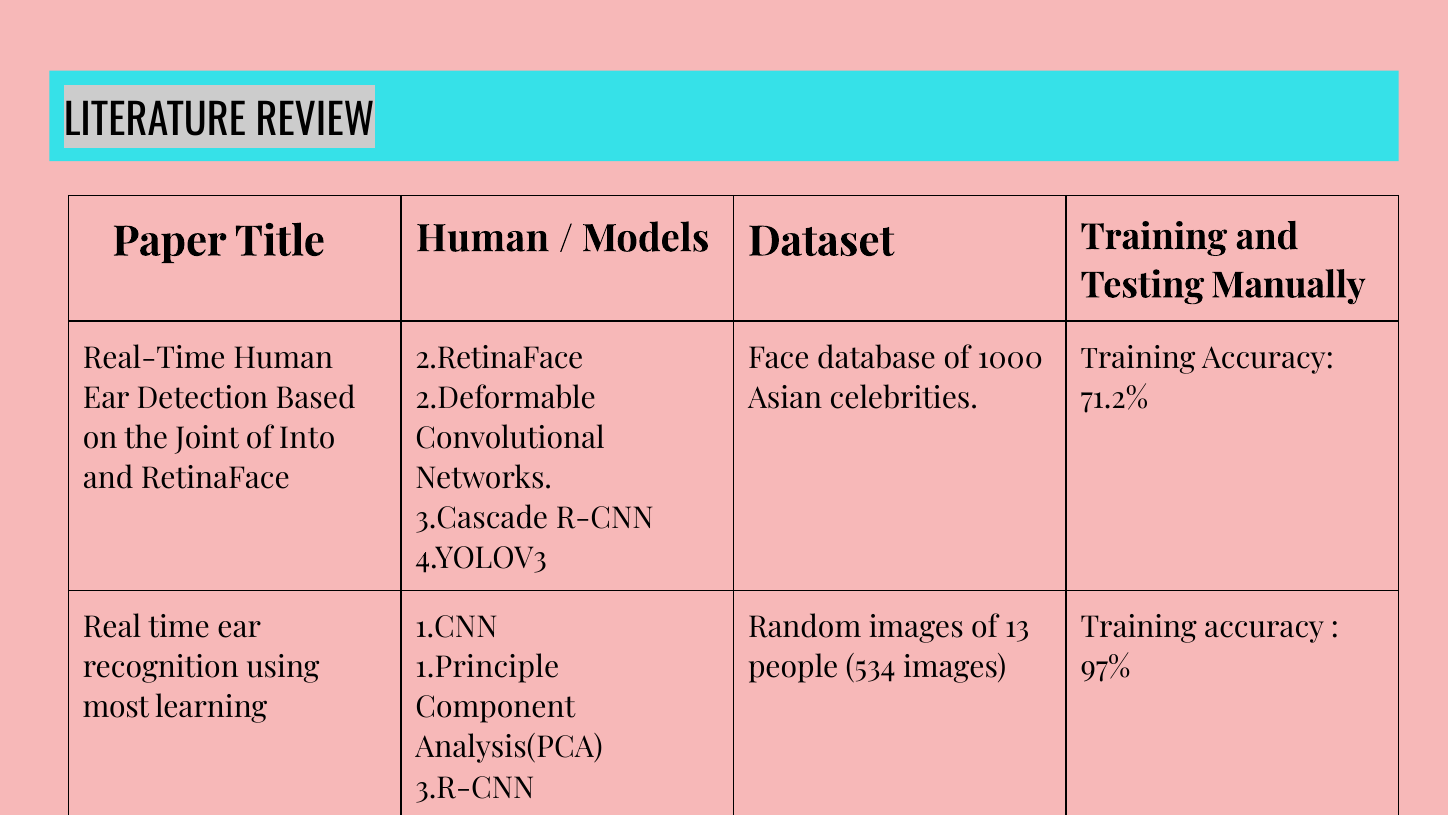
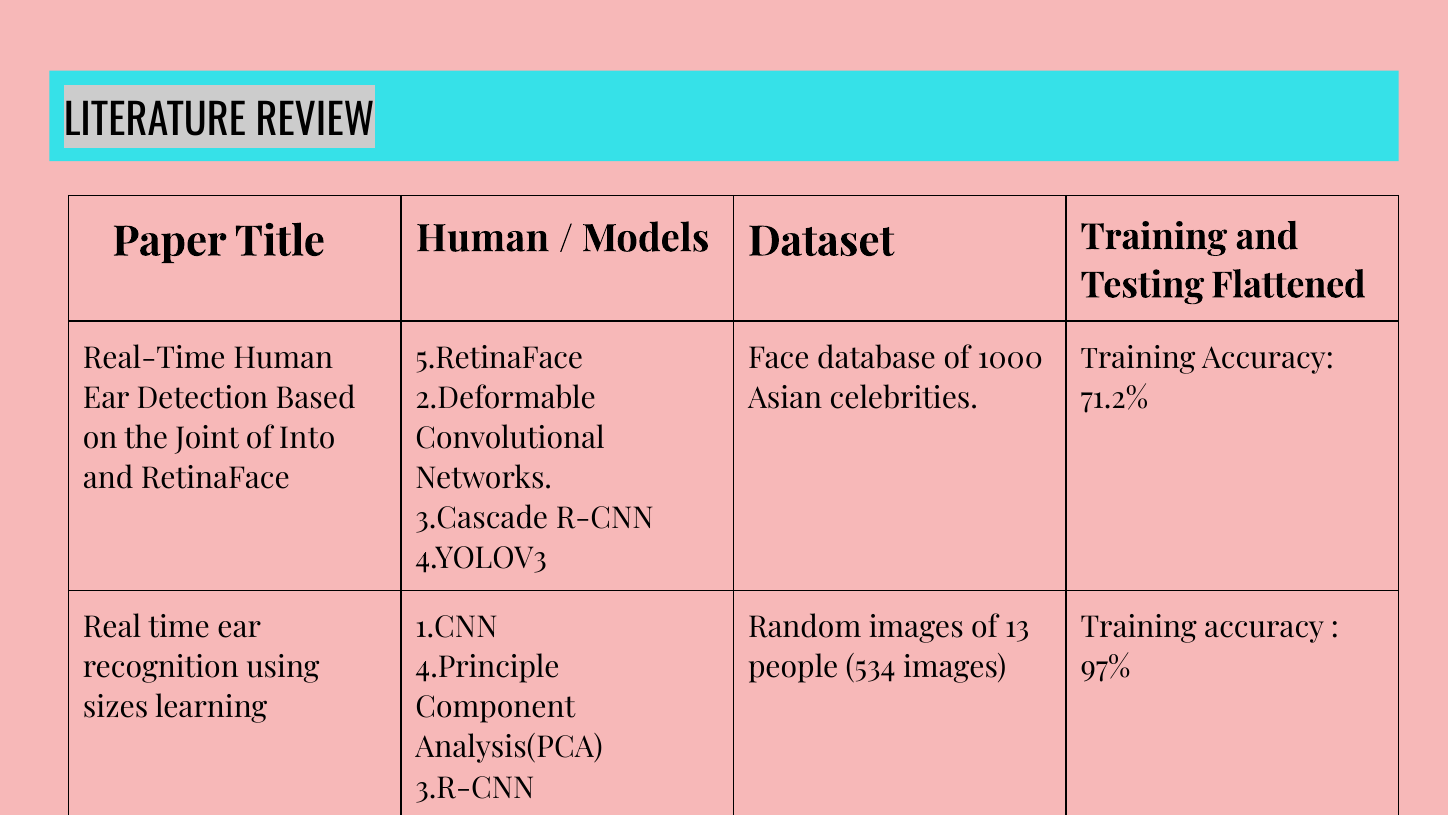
Manually: Manually -> Flattened (1288, 285)
2.RetinaFace: 2.RetinaFace -> 5.RetinaFace (499, 358)
1.Principle: 1.Principle -> 4.Principle (488, 667)
most: most -> sizes (116, 707)
